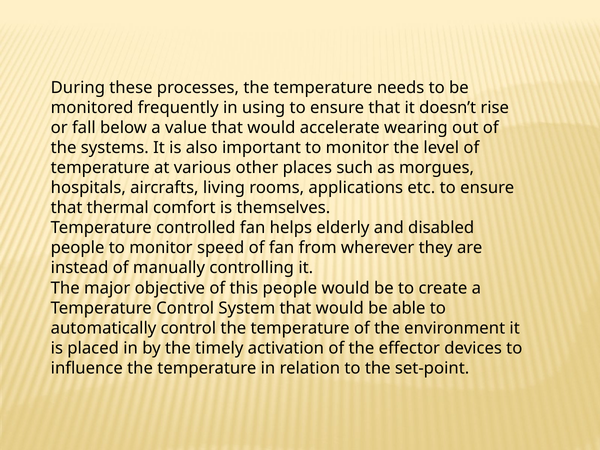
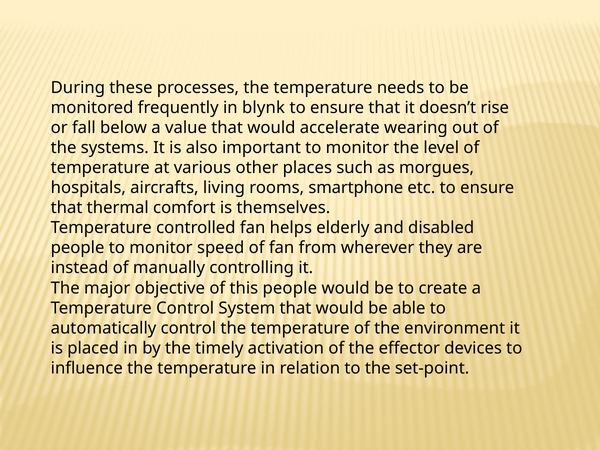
using: using -> blynk (264, 108)
applications: applications -> smartphone (356, 188)
